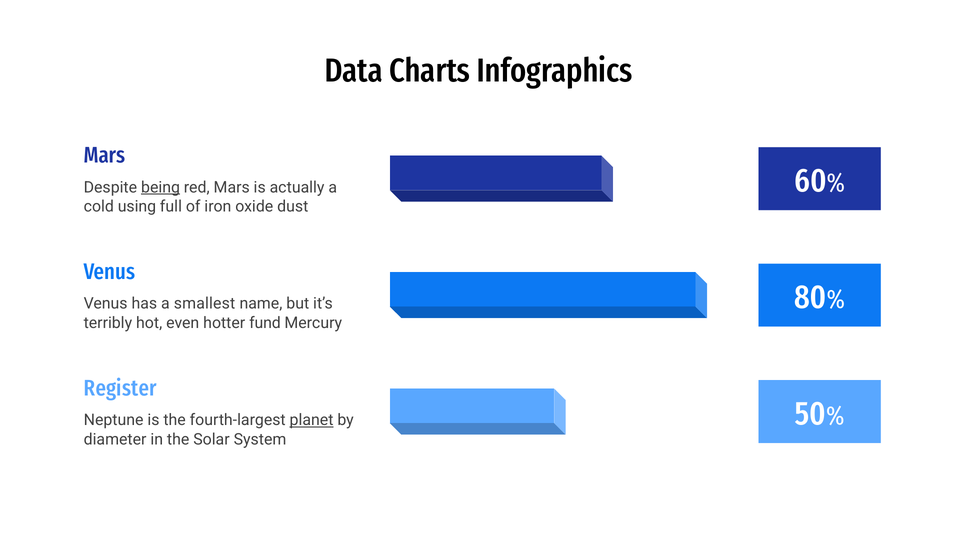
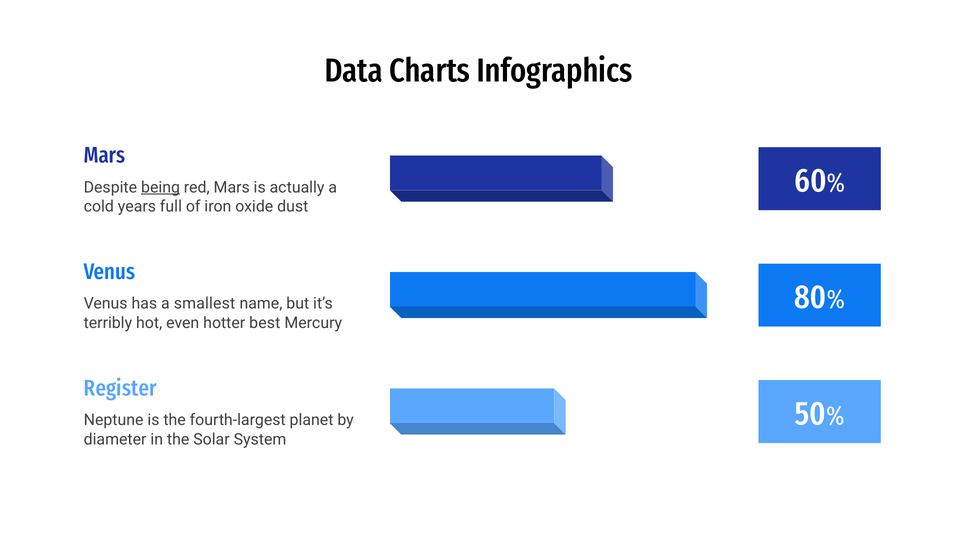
using: using -> years (137, 206)
fund: fund -> best (265, 323)
planet underline: present -> none (312, 420)
